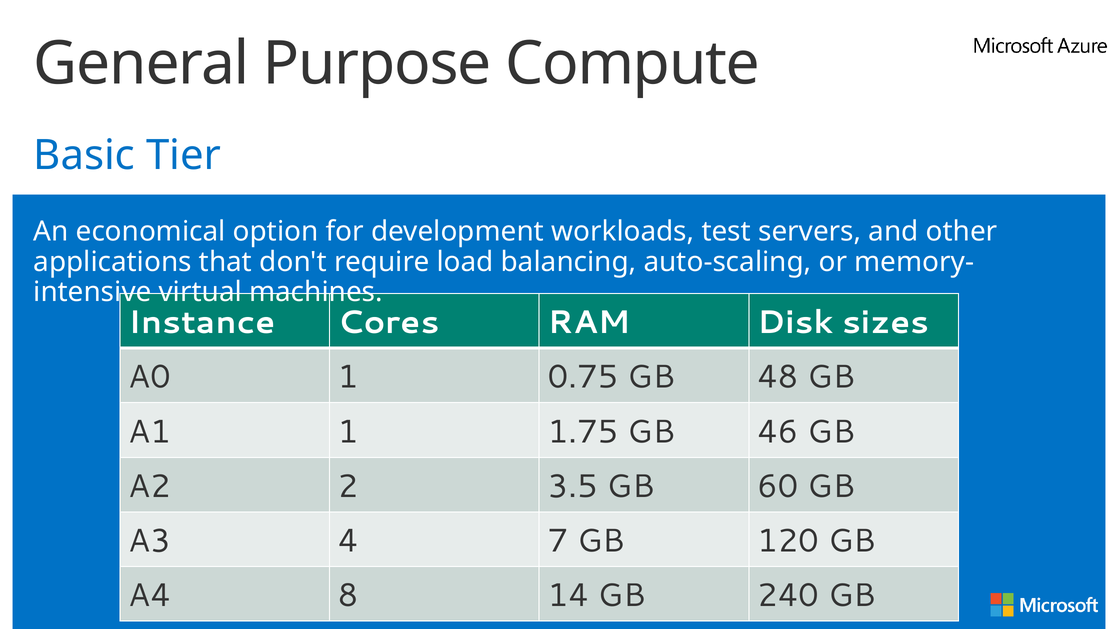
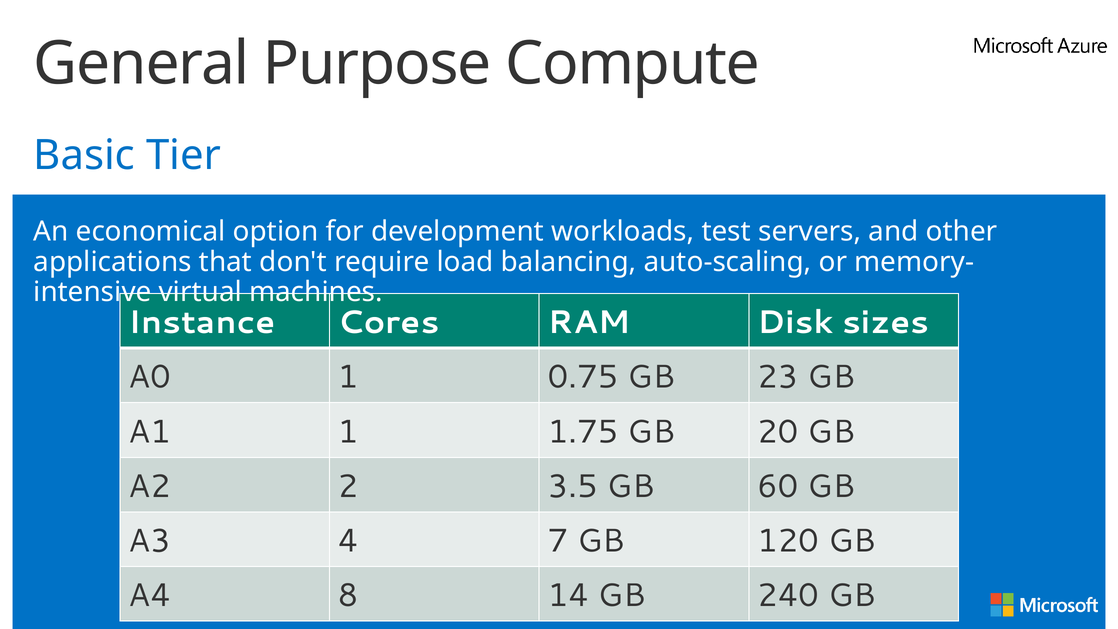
48: 48 -> 23 (778, 377)
46: 46 -> 20 (778, 432)
